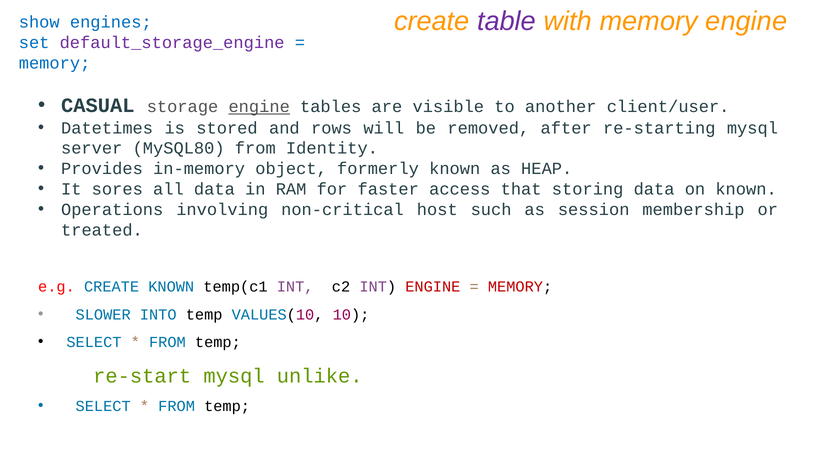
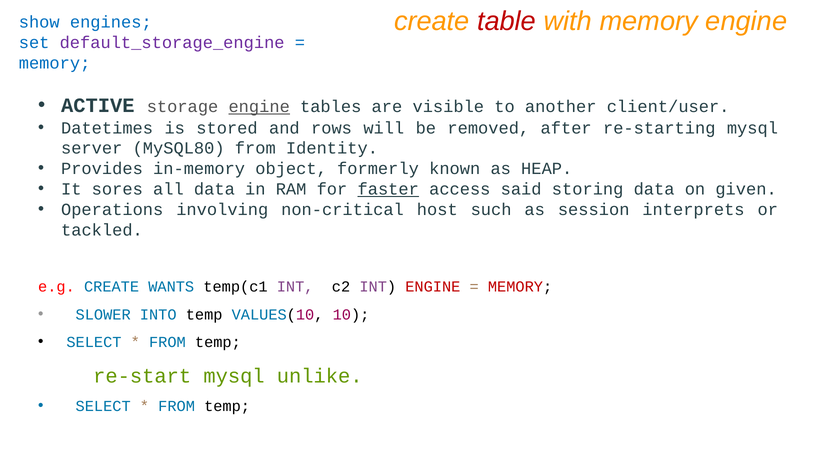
table colour: purple -> red (507, 21)
CASUAL: CASUAL -> ACTIVE (98, 106)
faster underline: none -> present (388, 189)
that: that -> said (521, 189)
on known: known -> given (746, 189)
membership: membership -> interprets (693, 210)
treated: treated -> tackled (102, 230)
CREATE KNOWN: KNOWN -> WANTS (171, 287)
